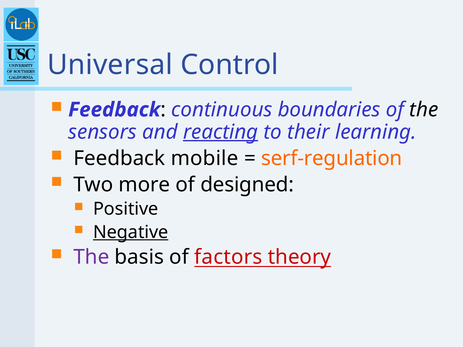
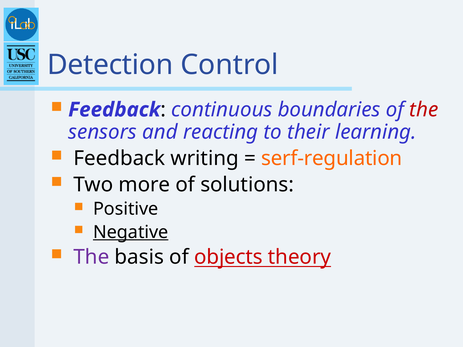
Universal: Universal -> Detection (110, 65)
the colour: black -> red (424, 110)
reacting underline: present -> none (221, 132)
mobile: mobile -> writing (205, 158)
designed: designed -> solutions (247, 185)
factors: factors -> objects (228, 257)
